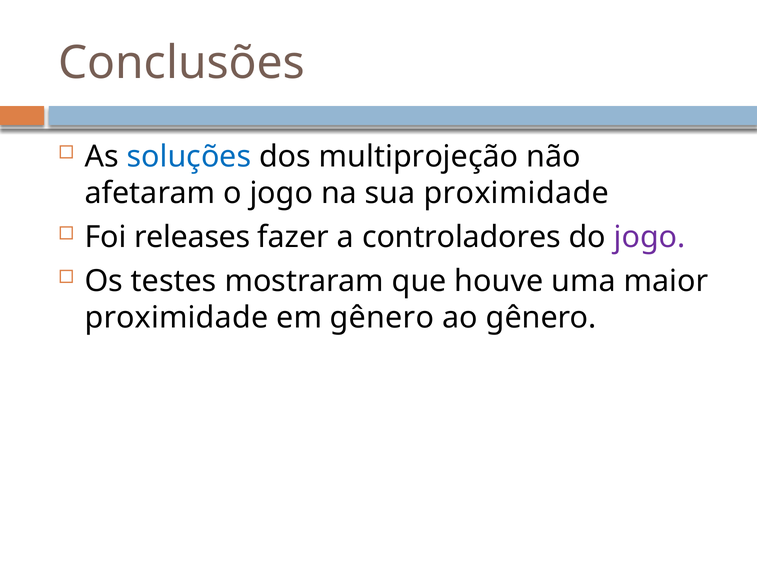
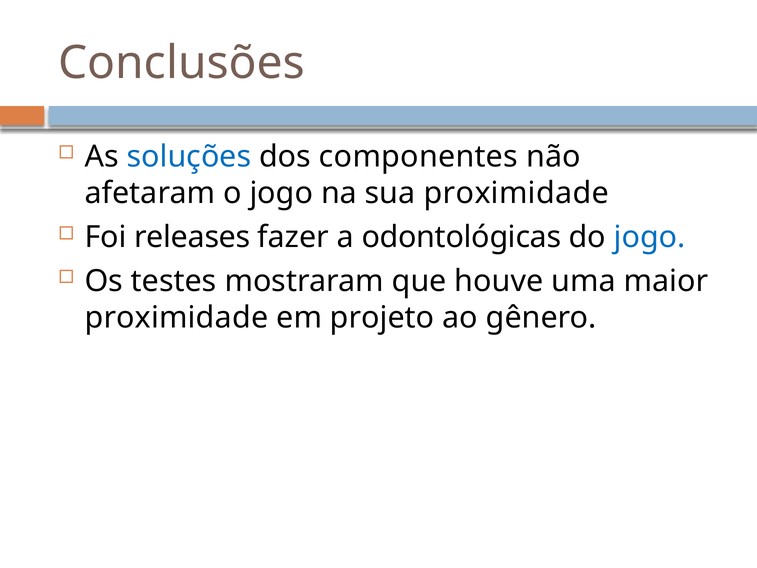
multiprojeção: multiprojeção -> componentes (418, 157)
controladores: controladores -> odontológicas (461, 237)
jogo colour: purple -> blue (650, 237)
em gênero: gênero -> projeto (382, 318)
